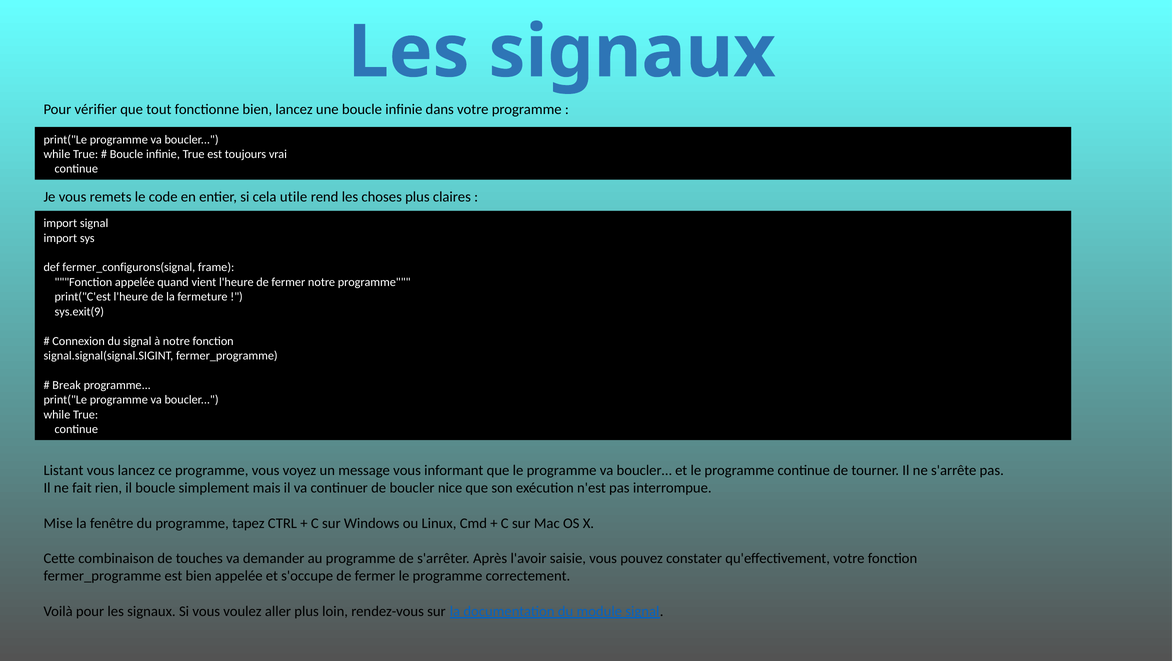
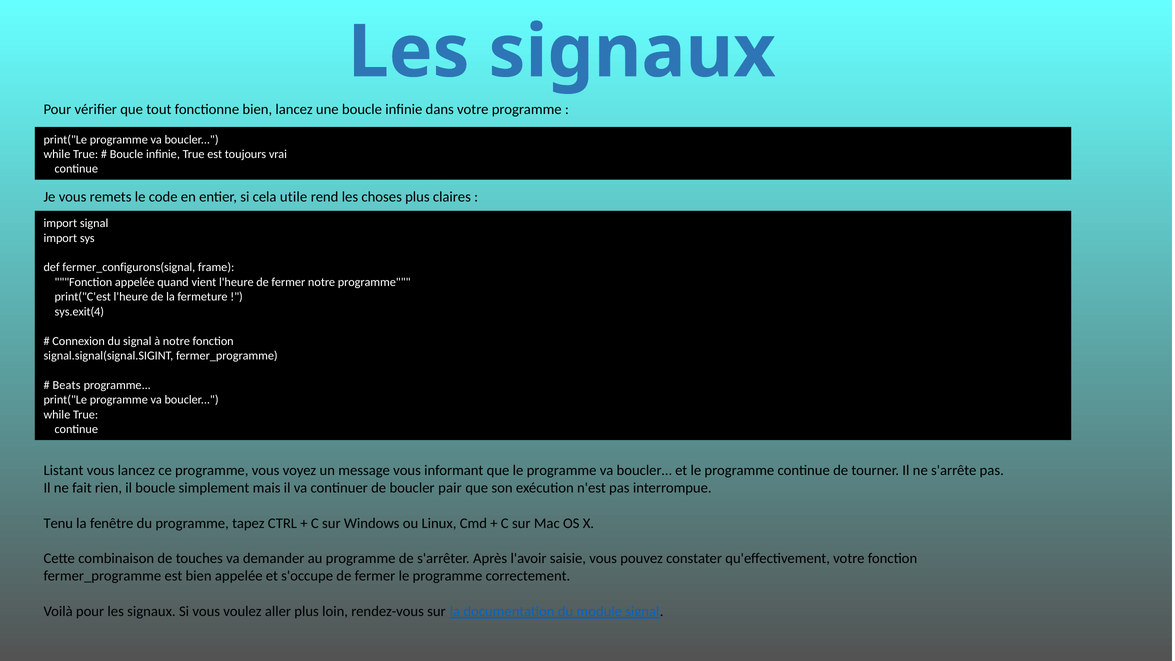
sys.exit(9: sys.exit(9 -> sys.exit(4 (79, 312)
Break: Break -> Beats (67, 385)
nice: nice -> pair (450, 488)
Mise: Mise -> Tenu (58, 523)
